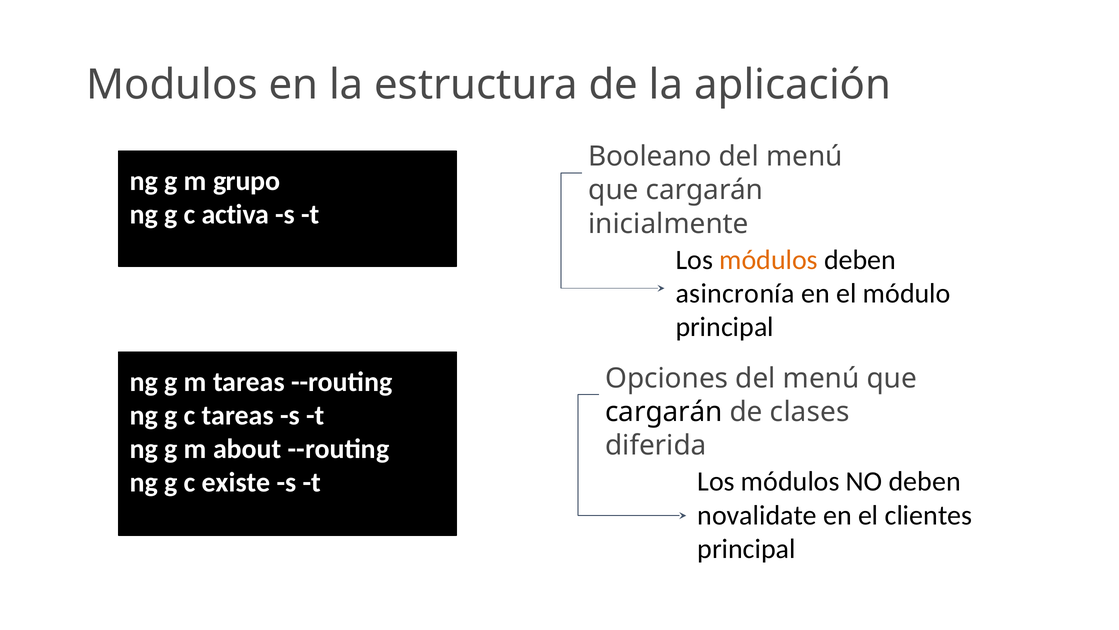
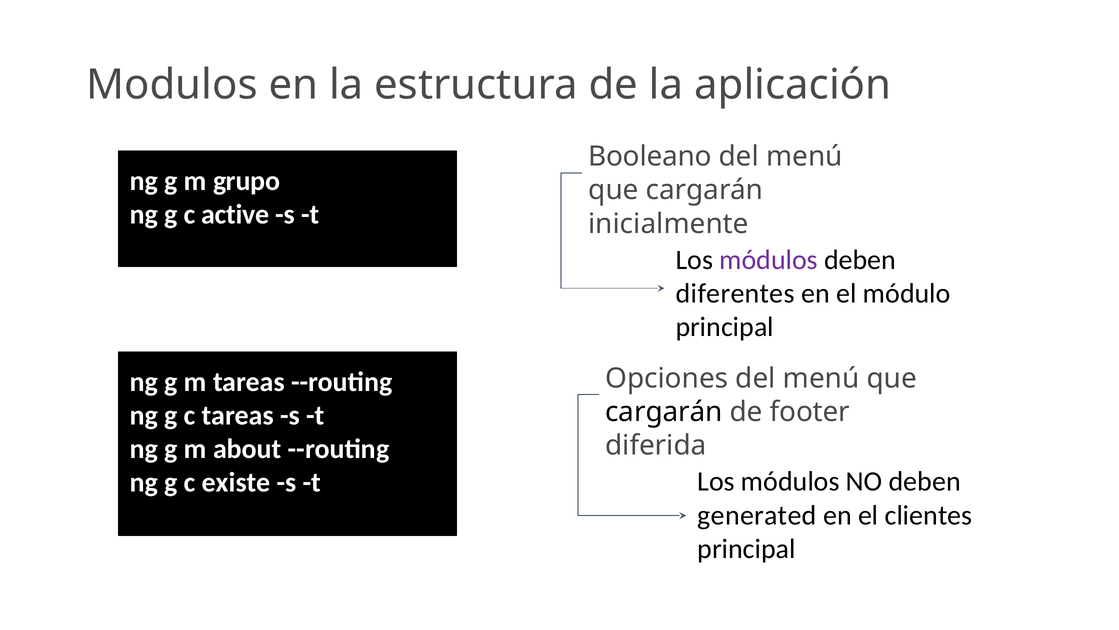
activa: activa -> active (235, 215)
módulos colour: orange -> purple (769, 260)
asincronía: asincronía -> diferentes (735, 293)
clases: clases -> footer (810, 412)
novalidate: novalidate -> generated (757, 515)
